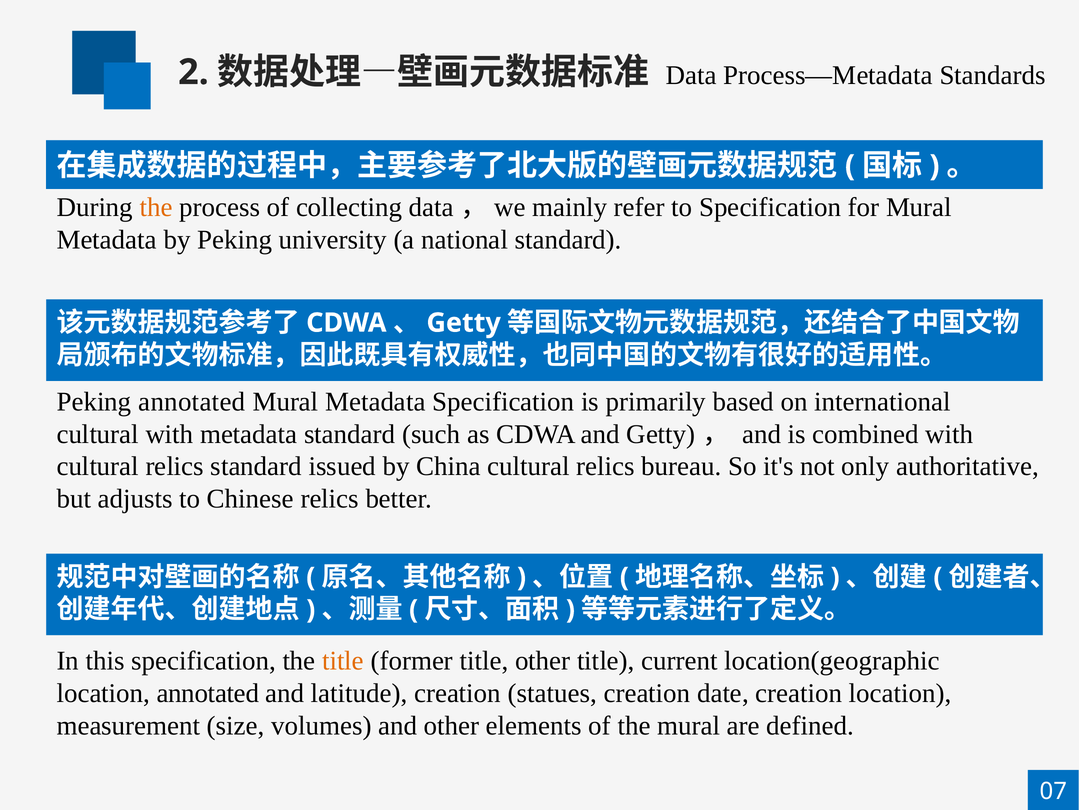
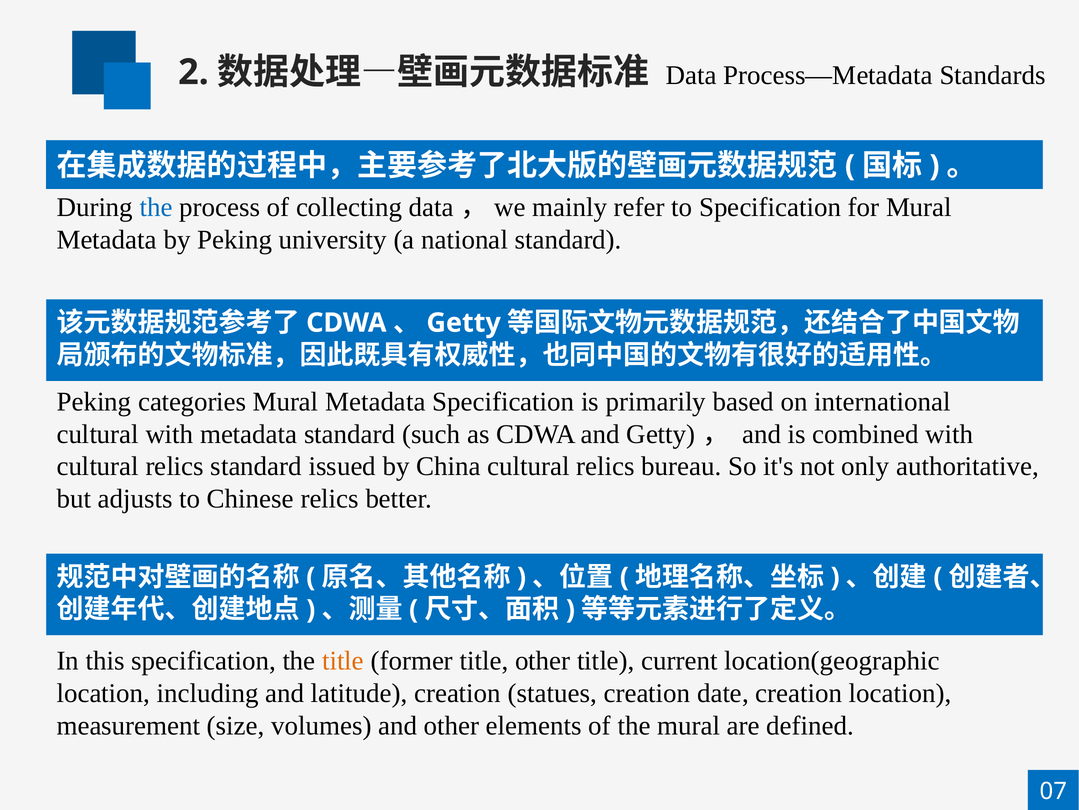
the colour: orange -> blue (156, 207)
Peking annotated: annotated -> categories (192, 401)
location annotated: annotated -> including (208, 693)
